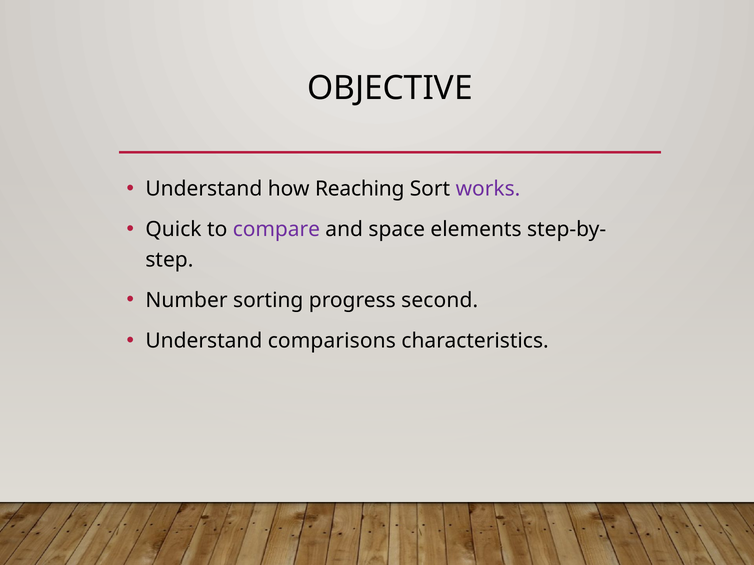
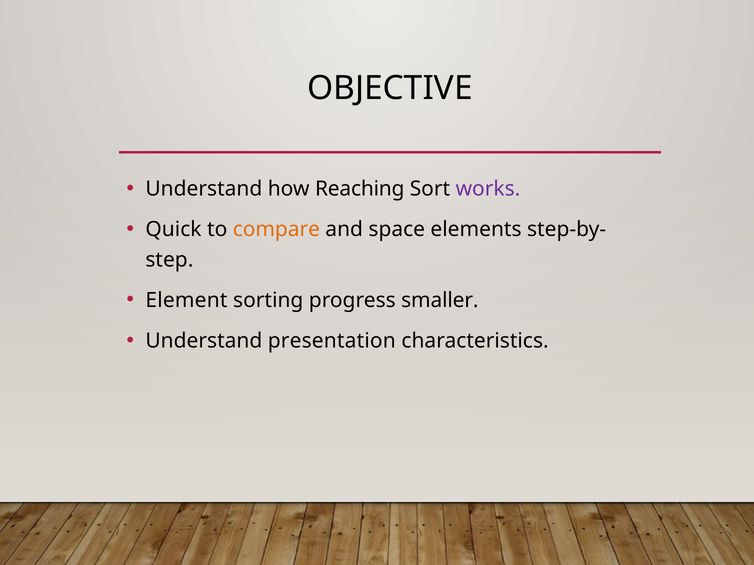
compare colour: purple -> orange (276, 230)
Number: Number -> Element (186, 300)
second: second -> smaller (440, 300)
comparisons: comparisons -> presentation (332, 341)
